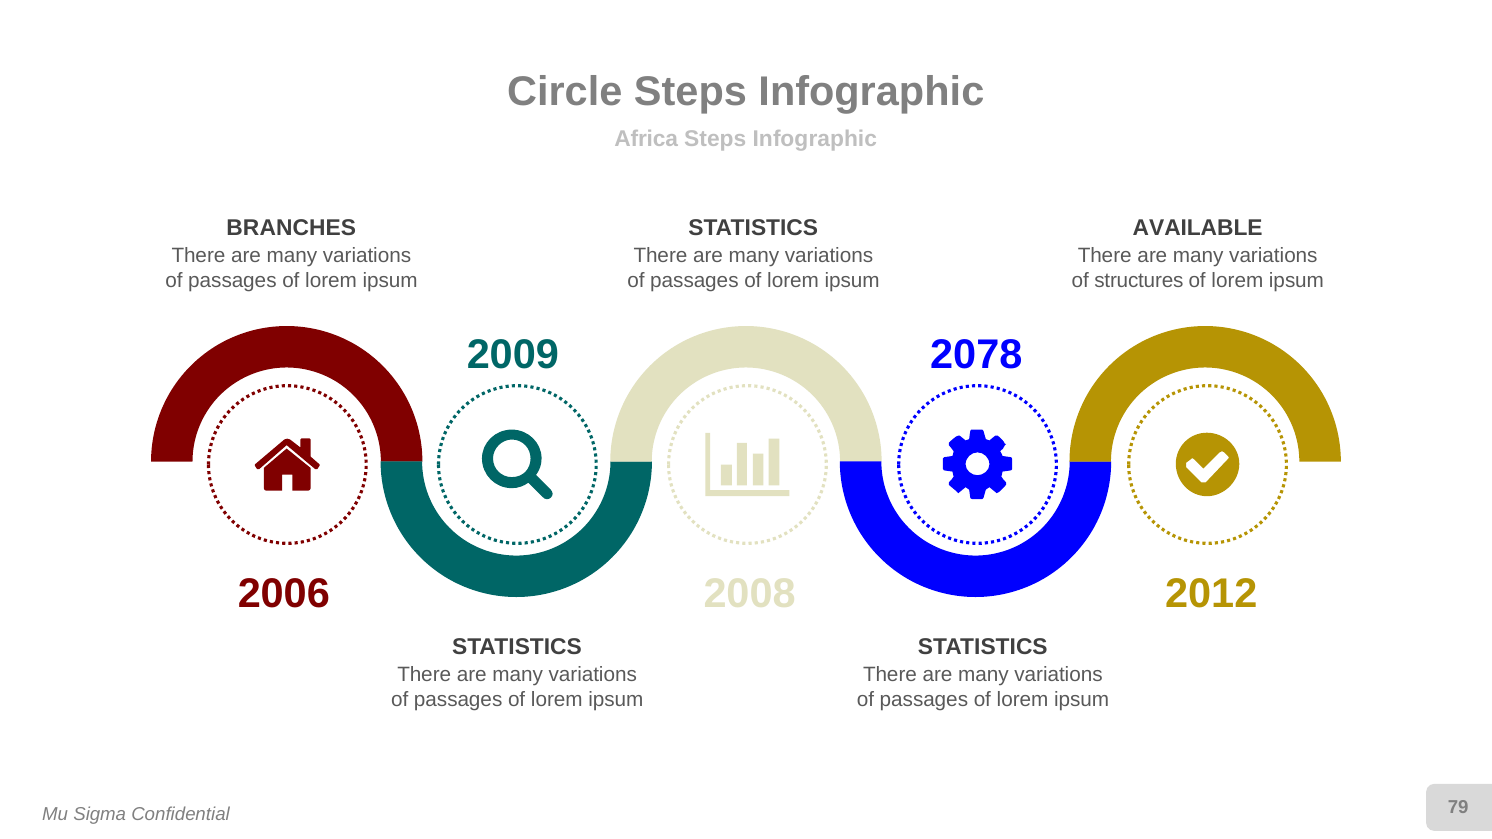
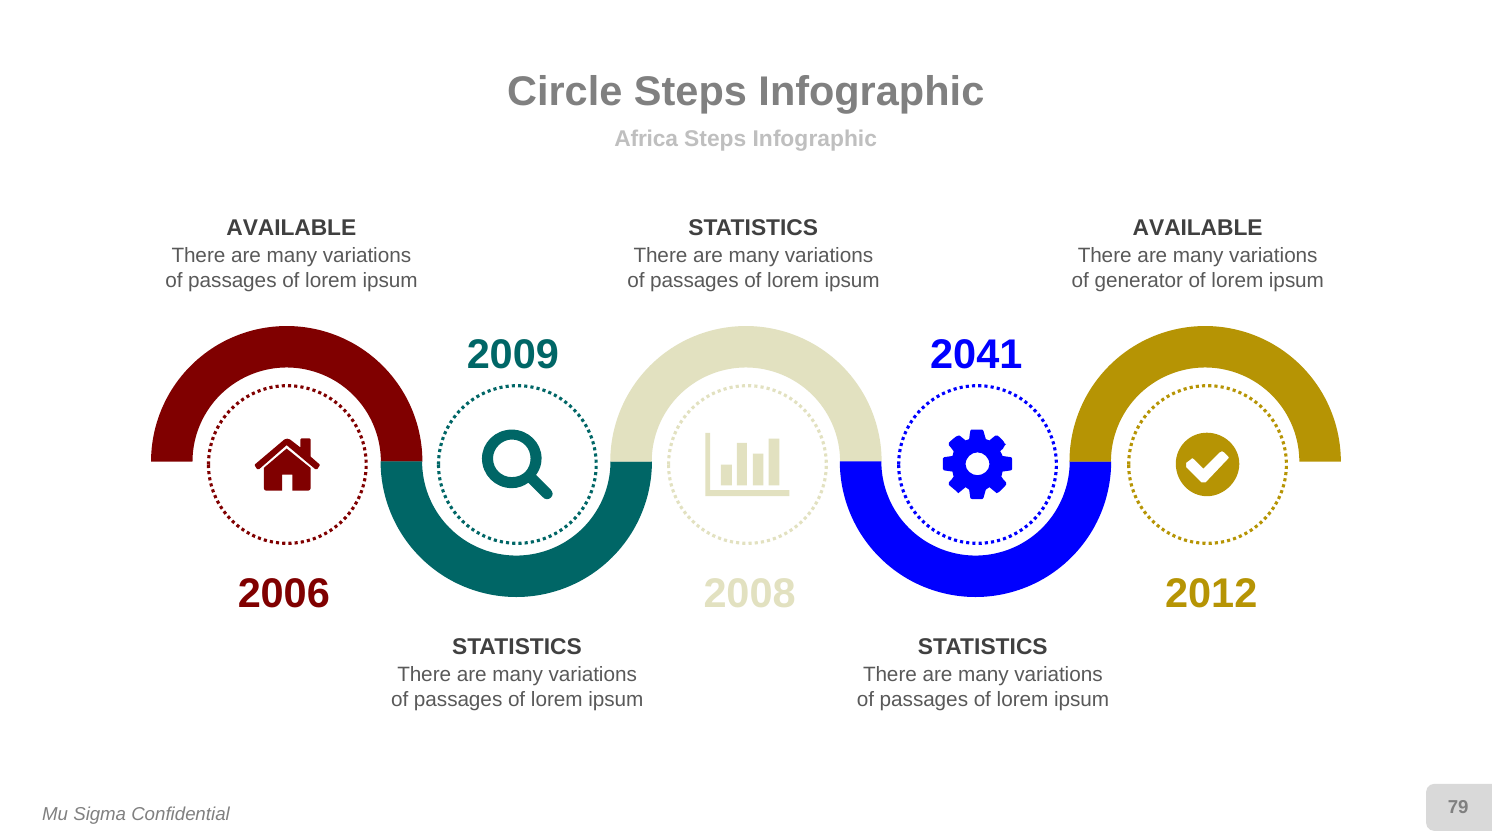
BRANCHES: BRANCHES -> AVAILABLE (291, 228)
structures: structures -> generator (1139, 280)
2078: 2078 -> 2041 (976, 355)
